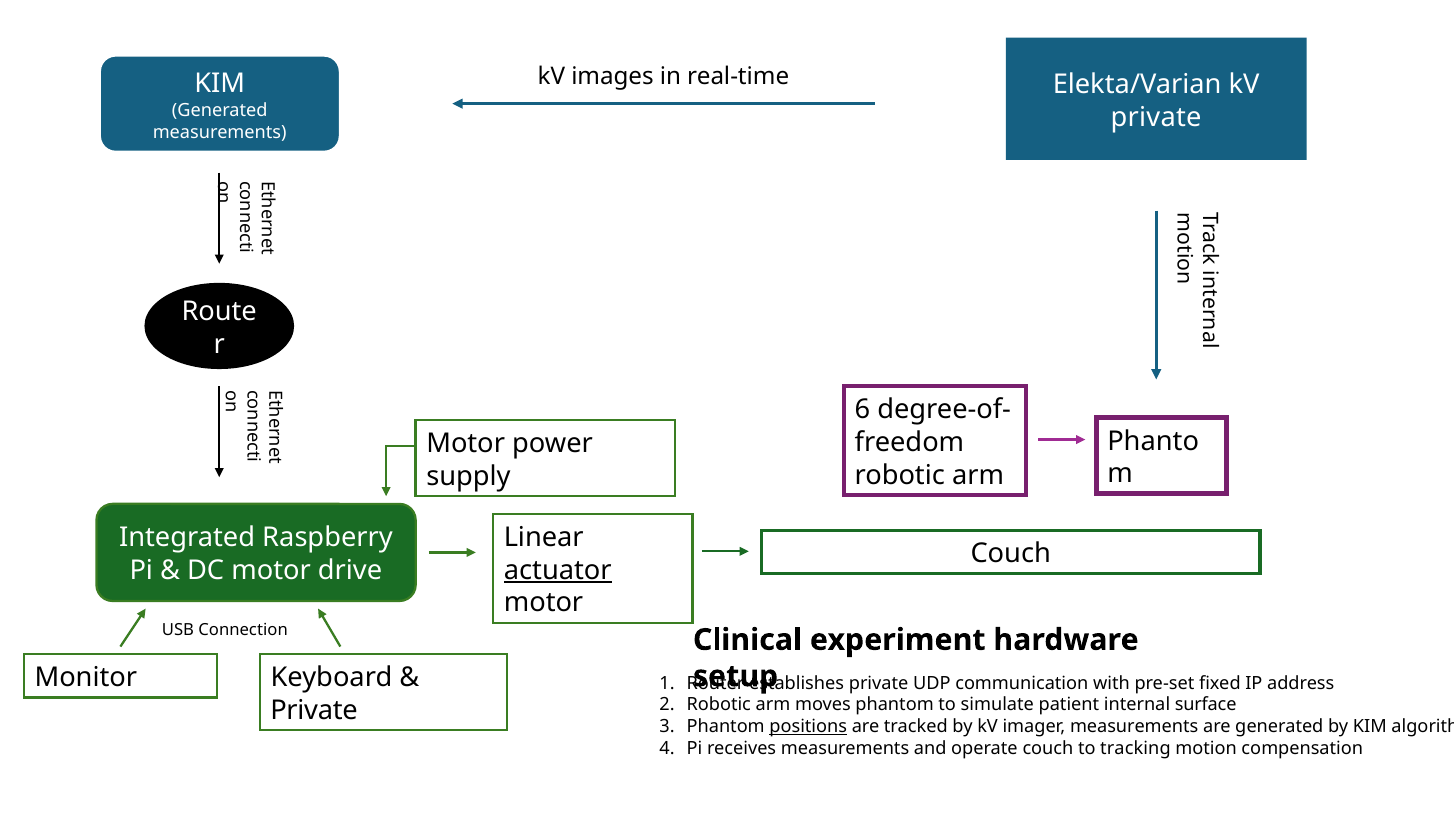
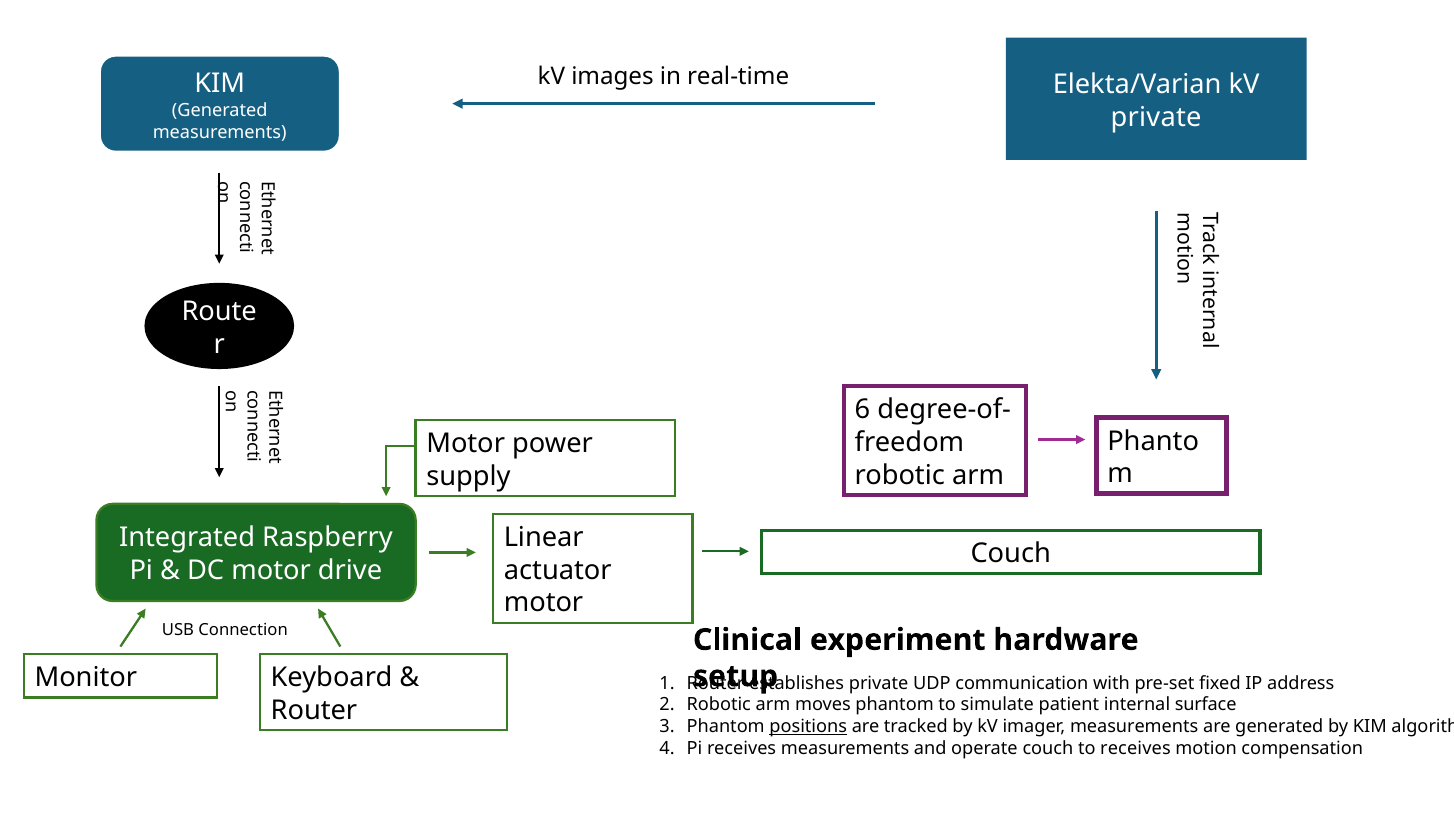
actuator underline: present -> none (558, 570)
Private: Private -> Router (314, 710)
to tracking: tracking -> receives (1135, 748)
